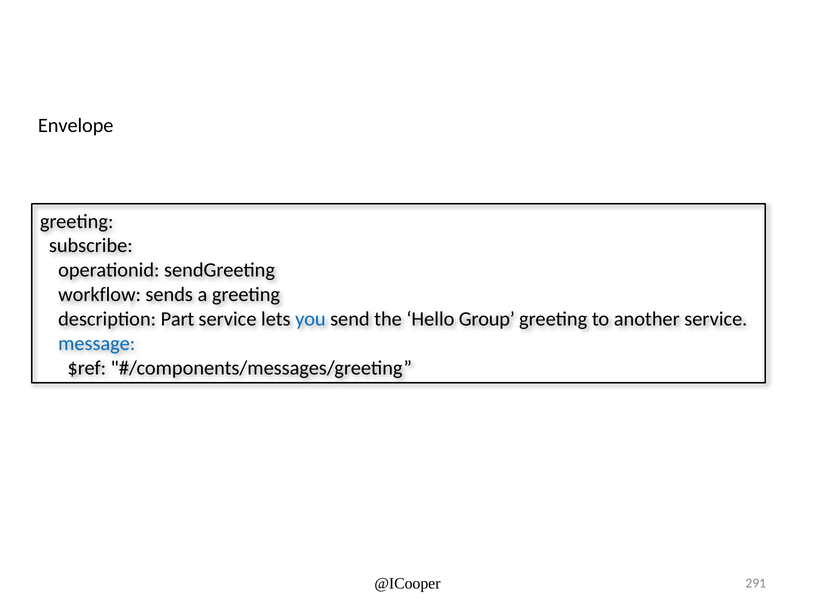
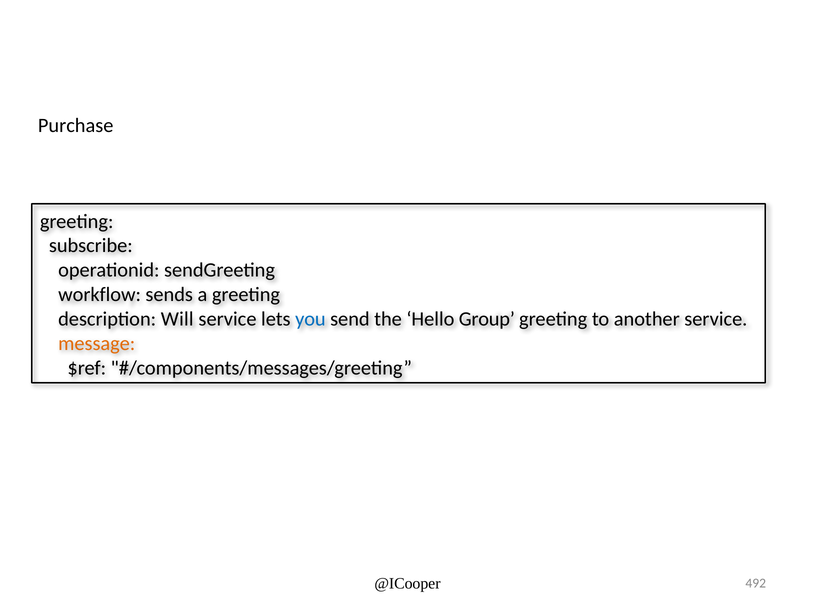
Envelope: Envelope -> Purchase (76, 126)
Part: Part -> Will (177, 319)
message colour: blue -> orange (97, 344)
291: 291 -> 492 (756, 584)
